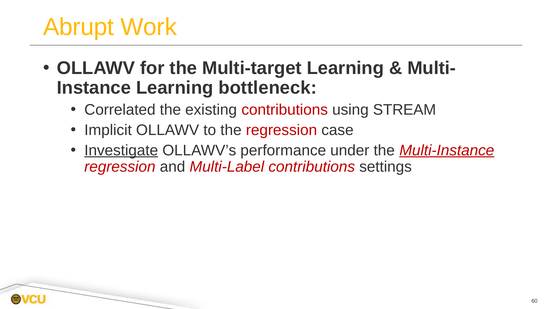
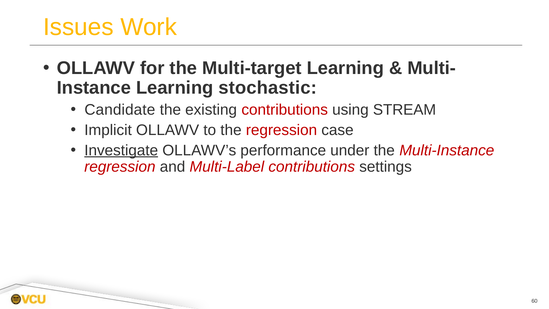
Abrupt: Abrupt -> Issues (78, 27)
bottleneck: bottleneck -> stochastic (268, 88)
Correlated: Correlated -> Candidate (120, 110)
Multi-Instance underline: present -> none (447, 150)
